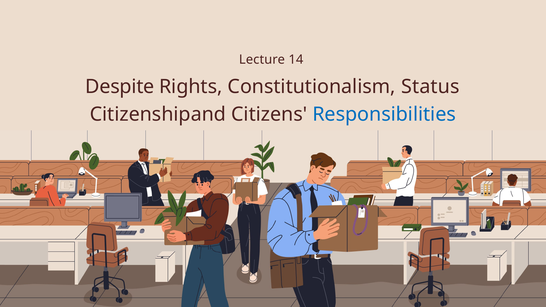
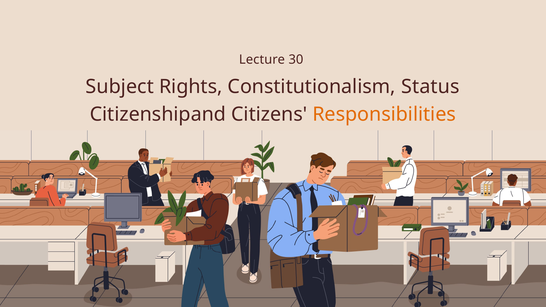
14: 14 -> 30 (296, 60)
Despite: Despite -> Subject (120, 87)
Responsibilities colour: blue -> orange (384, 114)
